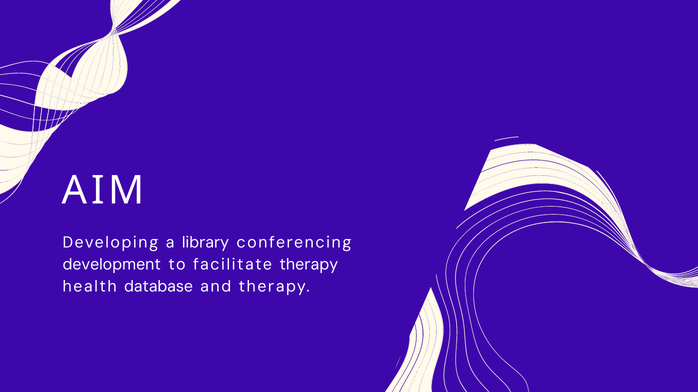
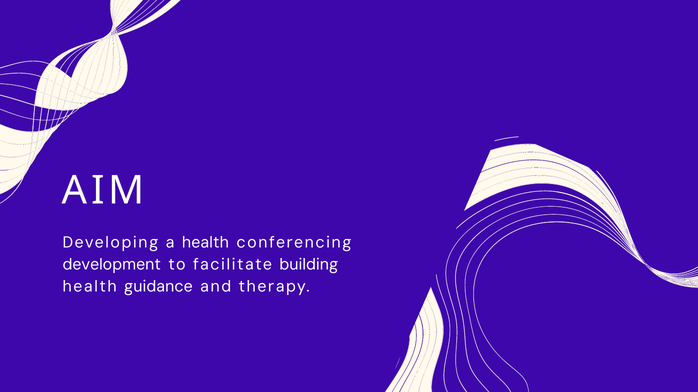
a library: library -> health (205, 243)
facilitate therapy: therapy -> building (309, 265)
database: database -> guidance (158, 287)
